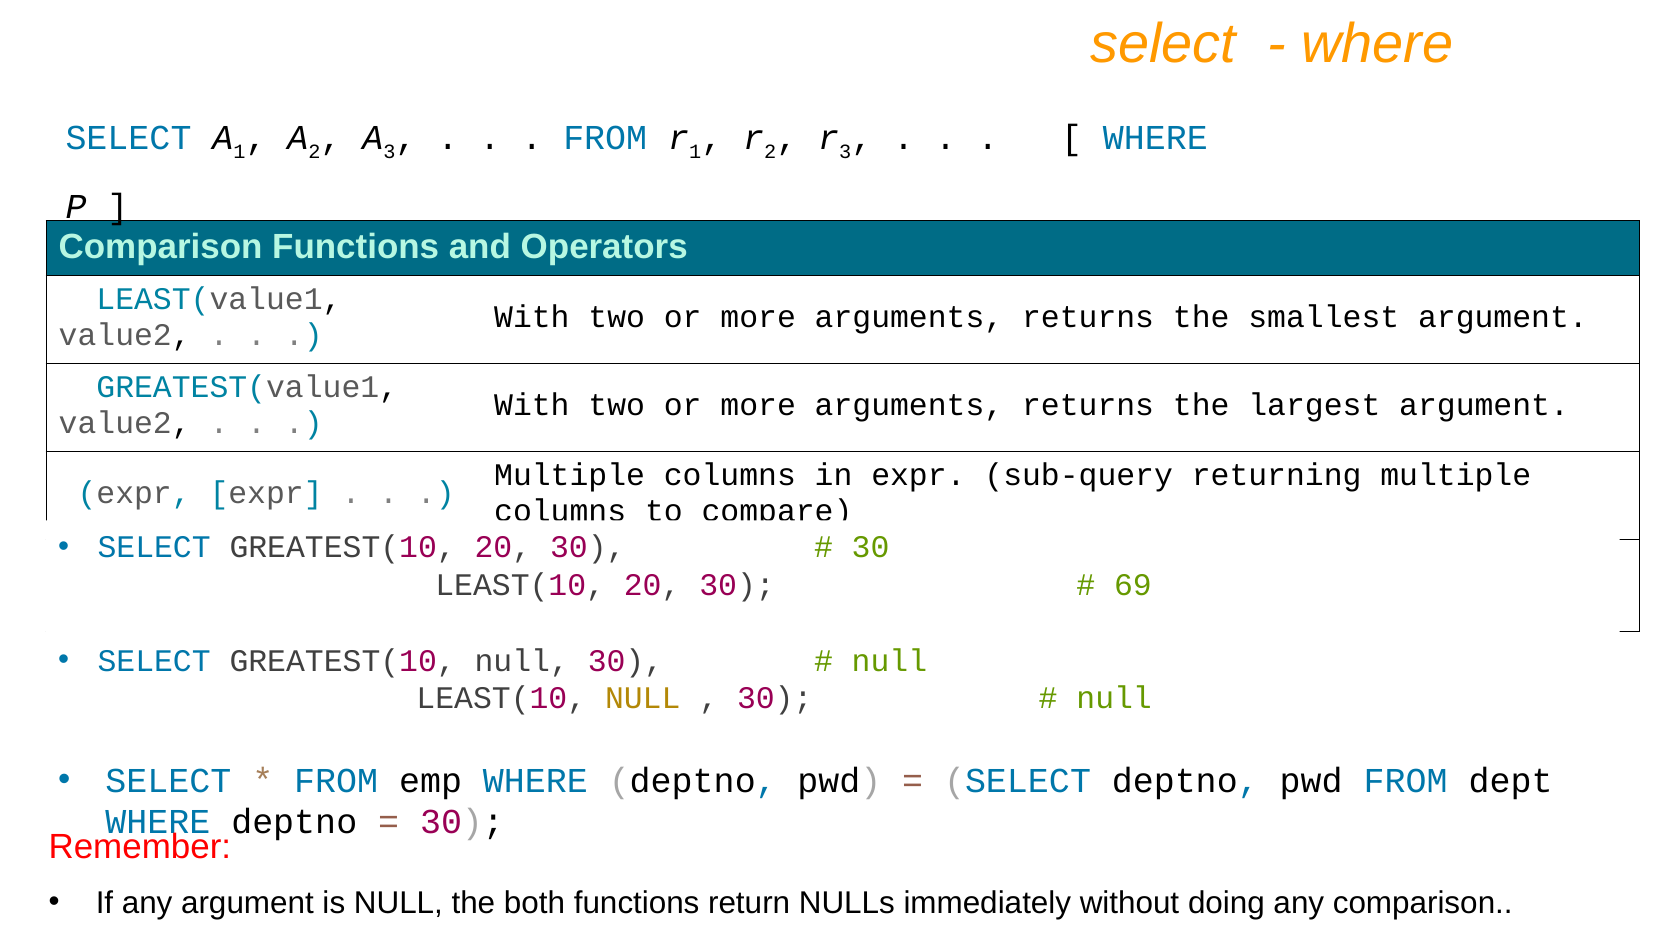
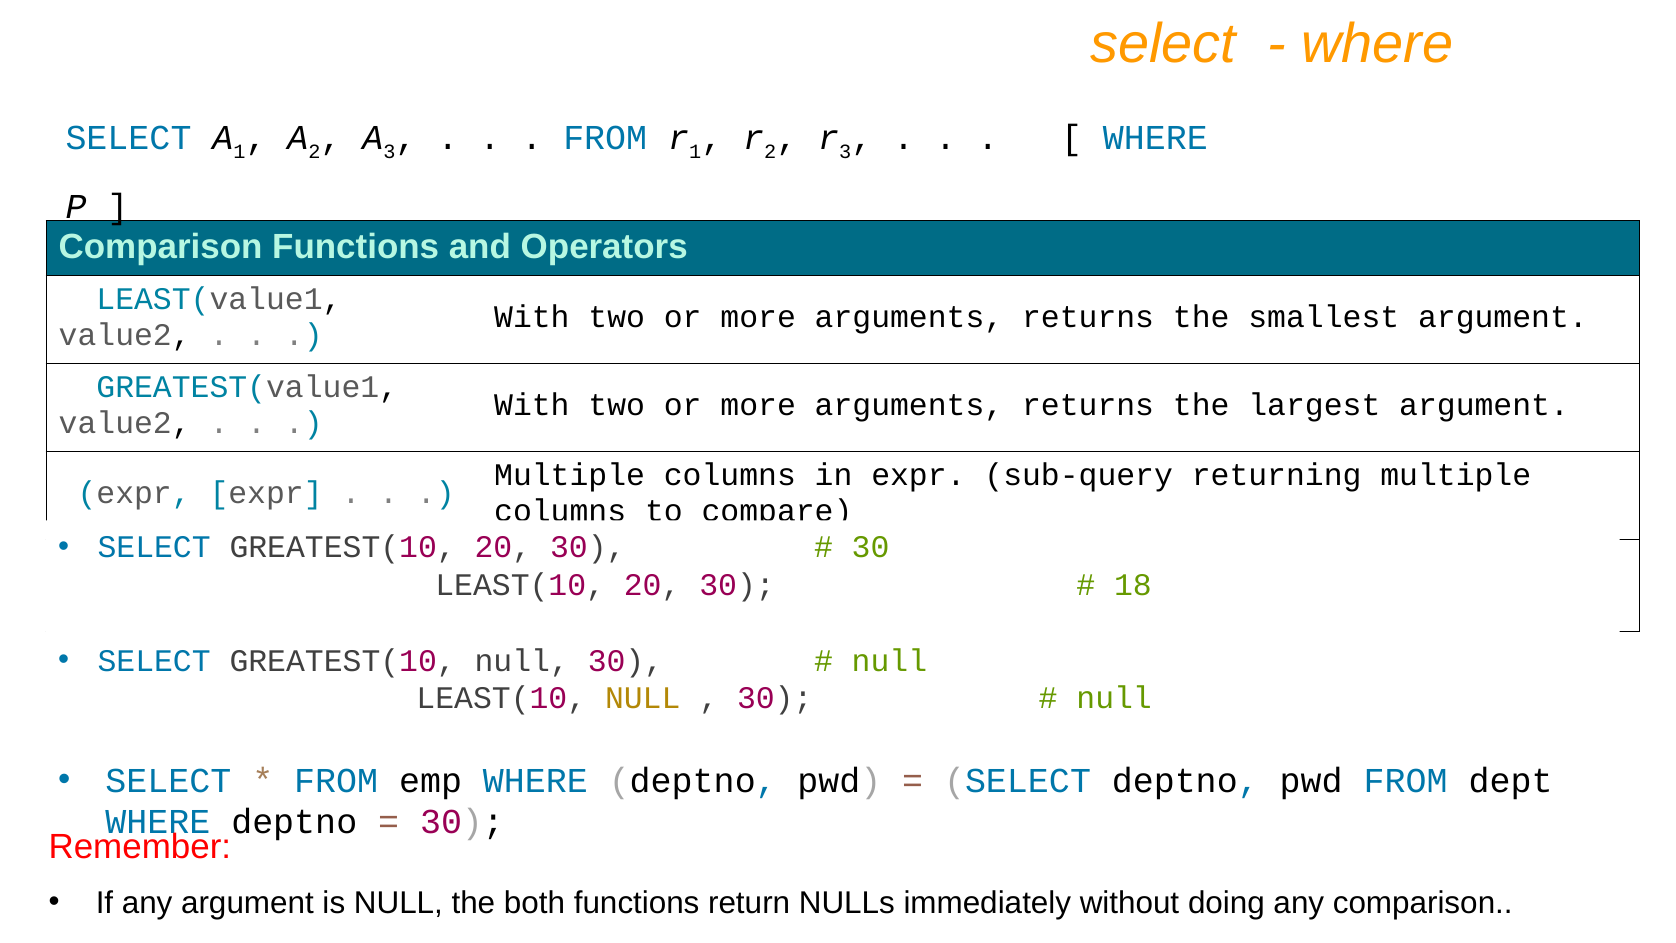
69: 69 -> 18 (1133, 585)
